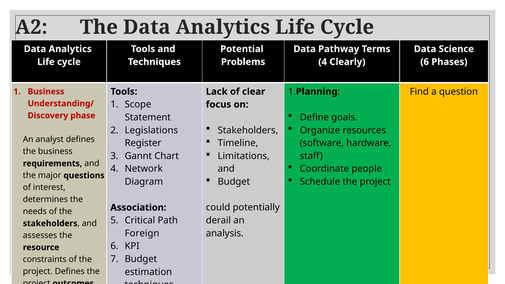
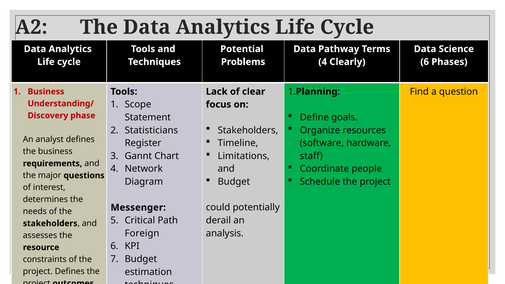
Legislations: Legislations -> Statisticians (151, 130)
Association: Association -> Messenger (138, 208)
